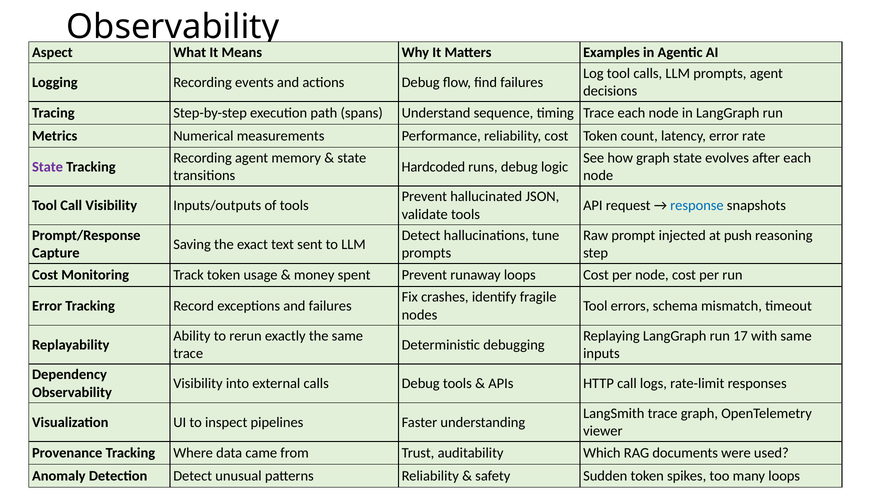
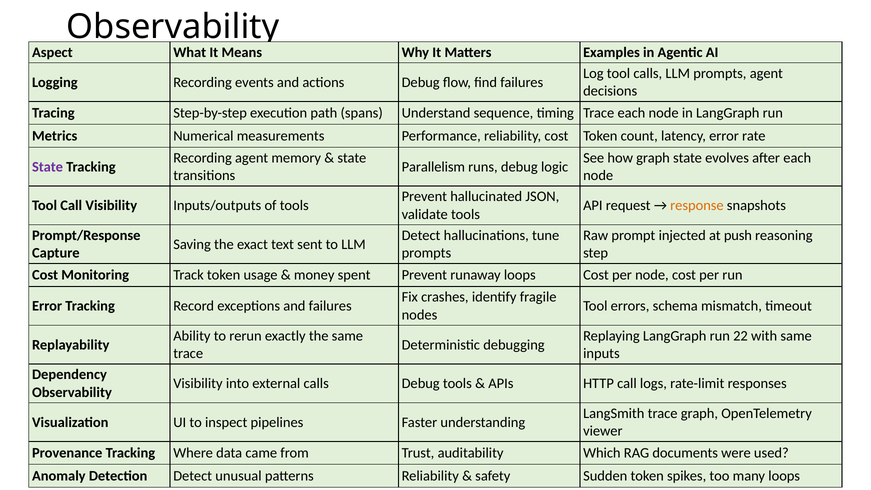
Hardcoded: Hardcoded -> Parallelism (433, 167)
response colour: blue -> orange (697, 206)
17: 17 -> 22 (740, 336)
